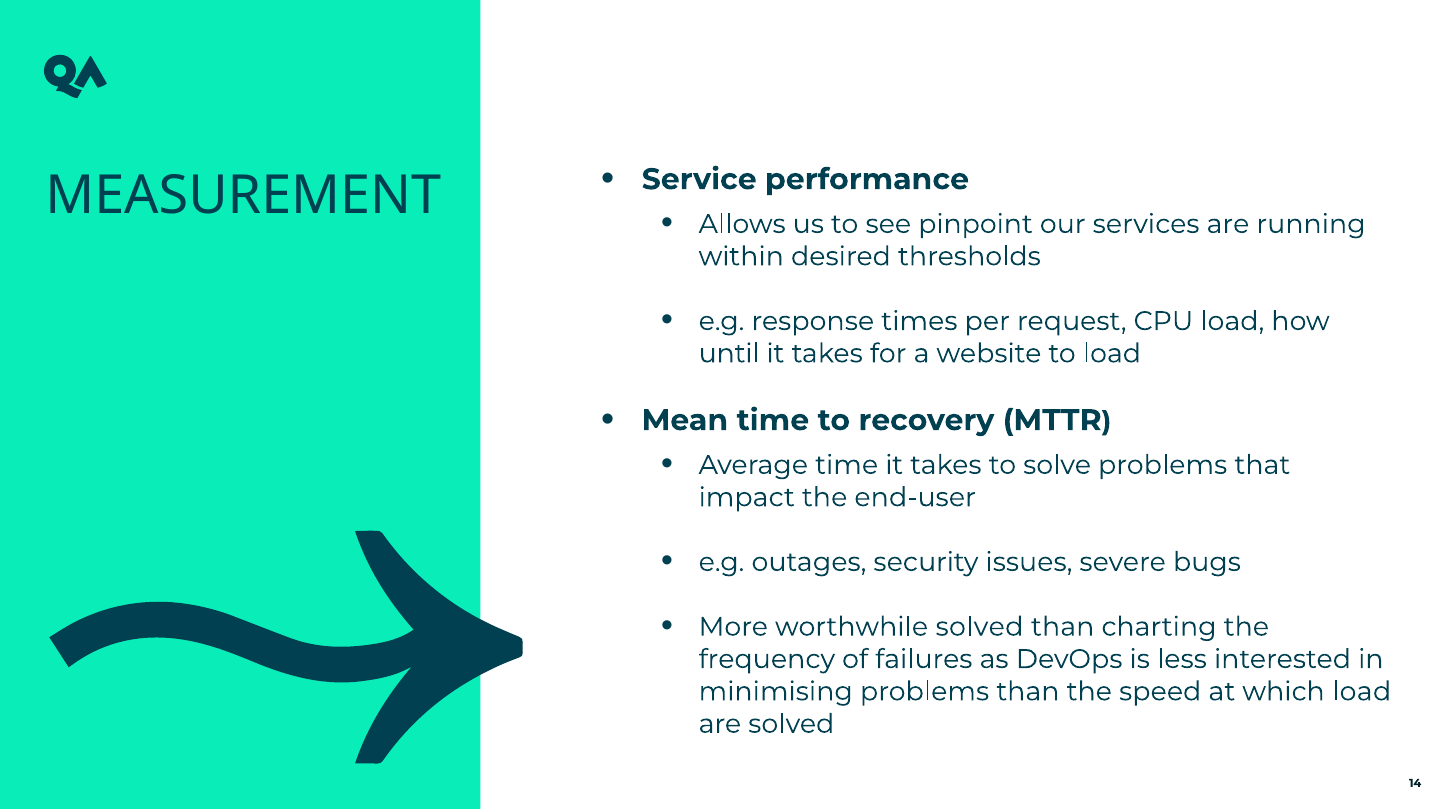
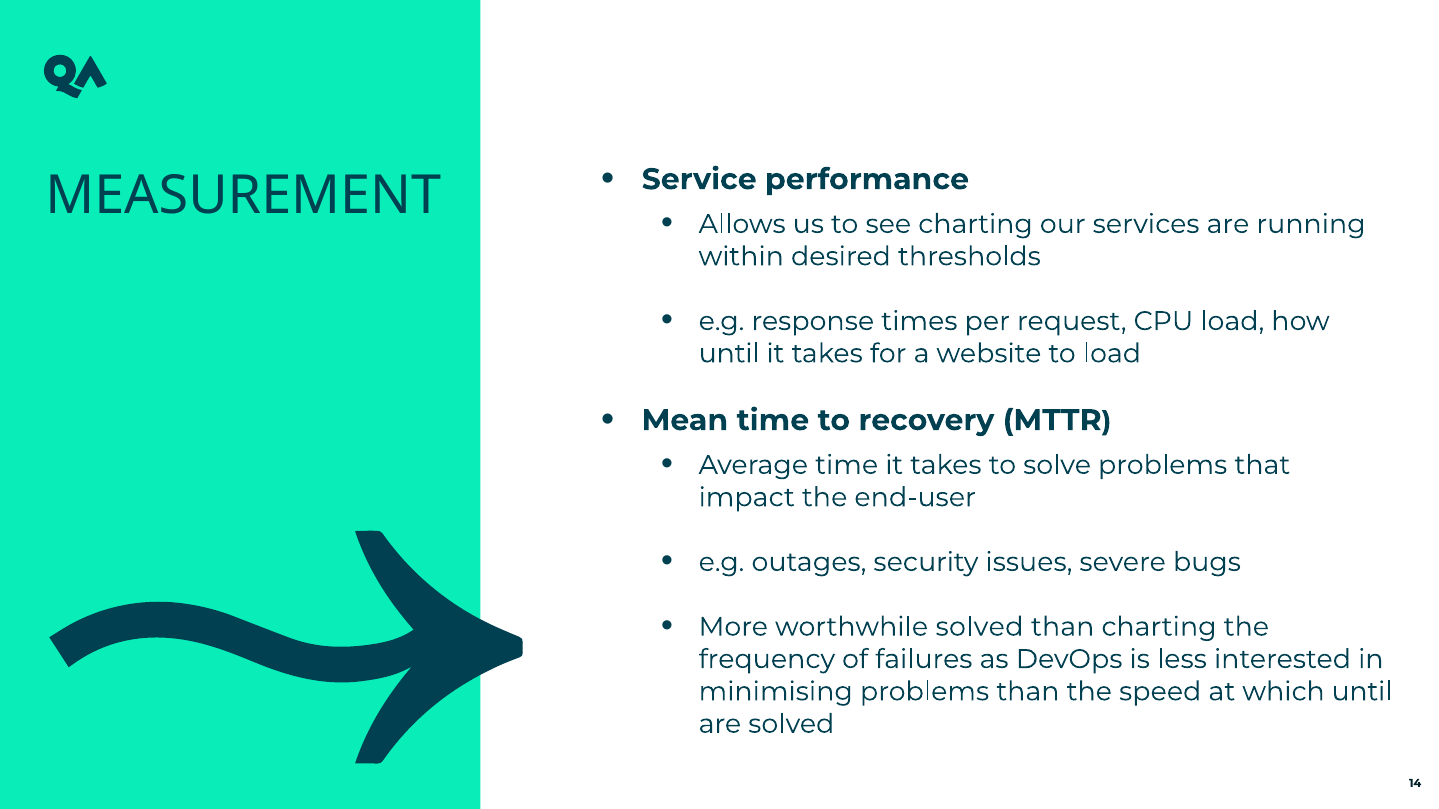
see pinpoint: pinpoint -> charting (975, 224)
which load: load -> until (1362, 692)
